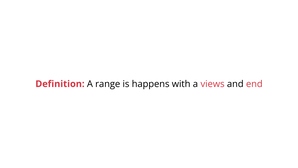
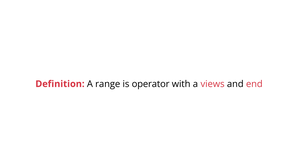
happens: happens -> operator (151, 84)
